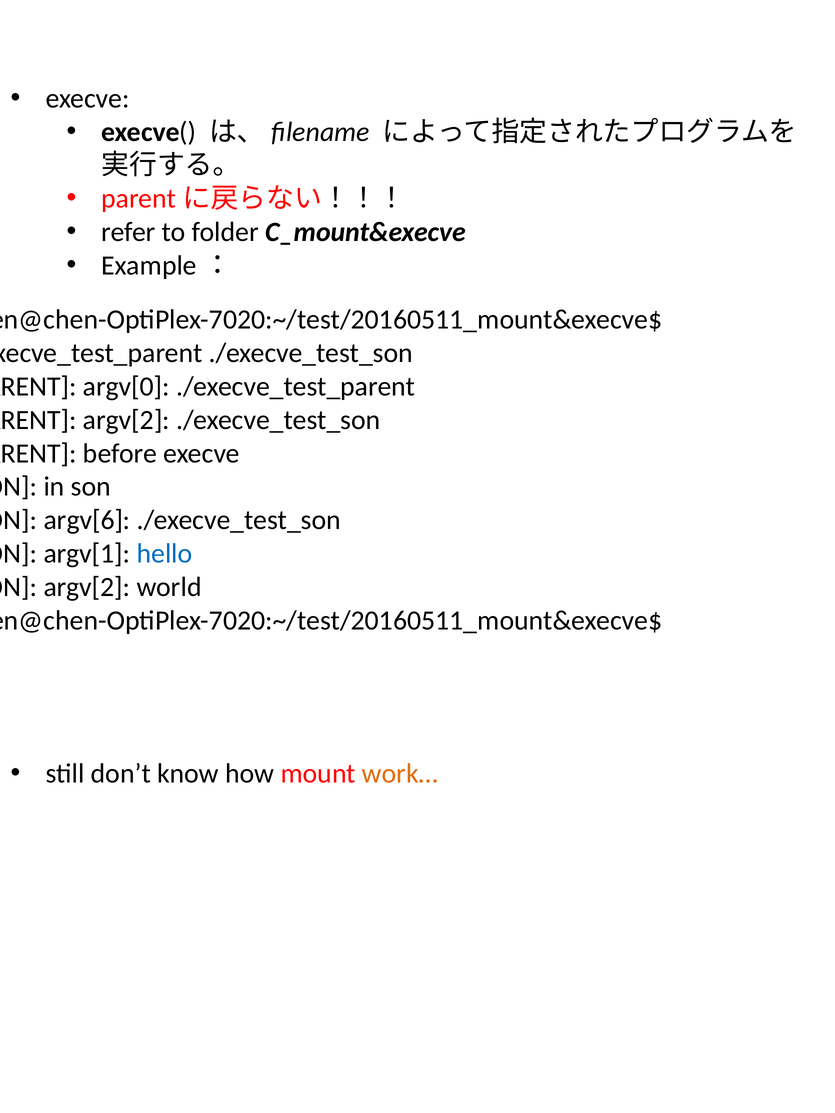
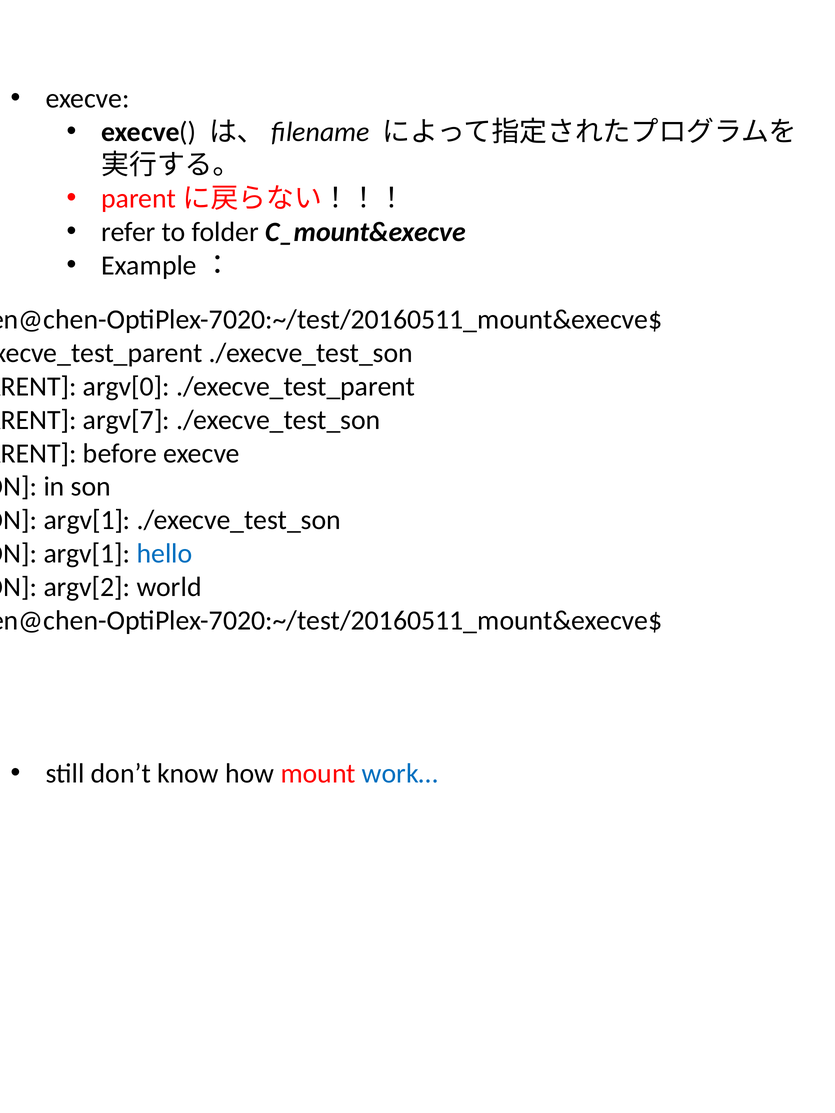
argv[2: argv[2 -> argv[7 (126, 420)
argv[6: argv[6 -> argv[1 (87, 520)
work… colour: orange -> blue (400, 774)
